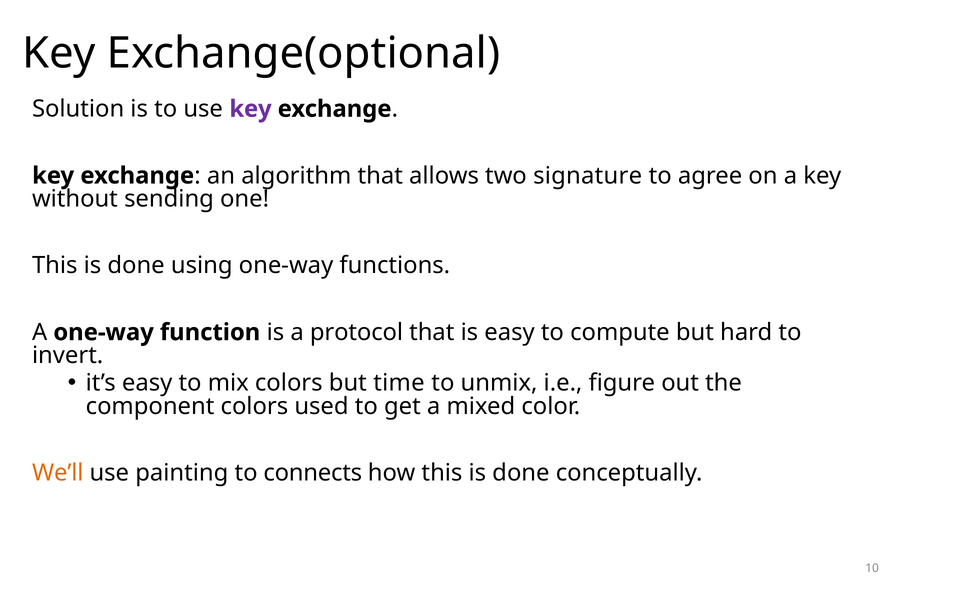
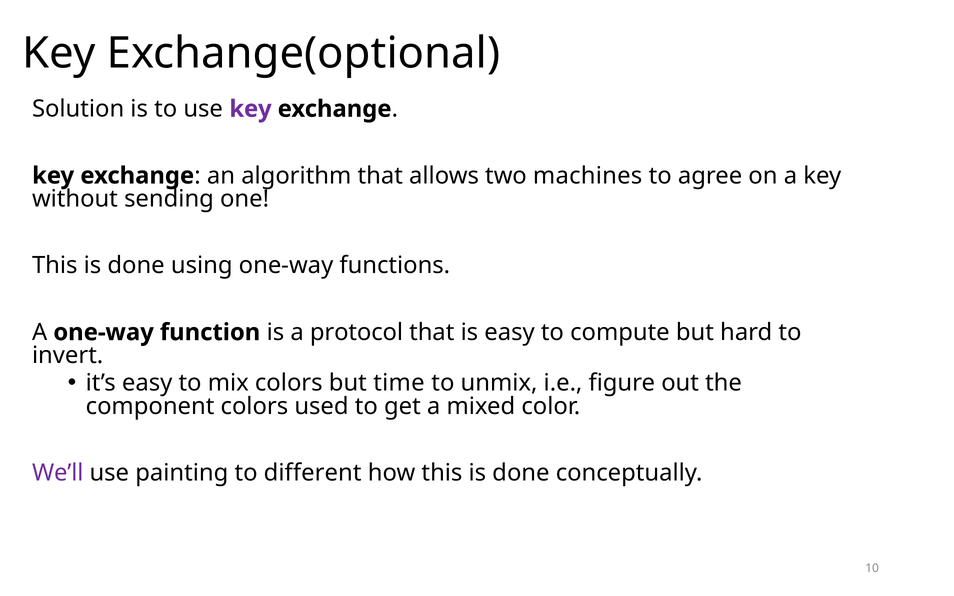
signature: signature -> machines (588, 176)
We’ll colour: orange -> purple (58, 473)
connects: connects -> different (313, 473)
